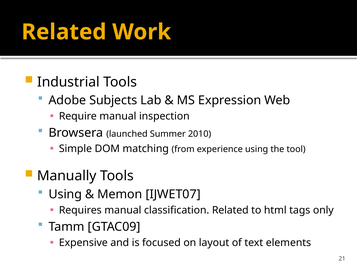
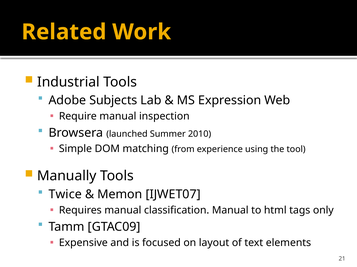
Using: Using -> Twice (65, 195)
classification Related: Related -> Manual (230, 211)
